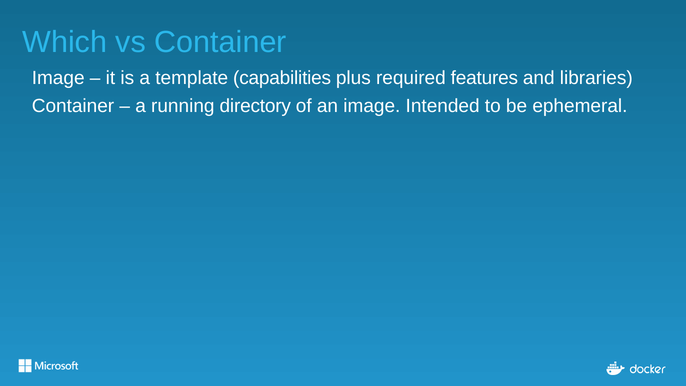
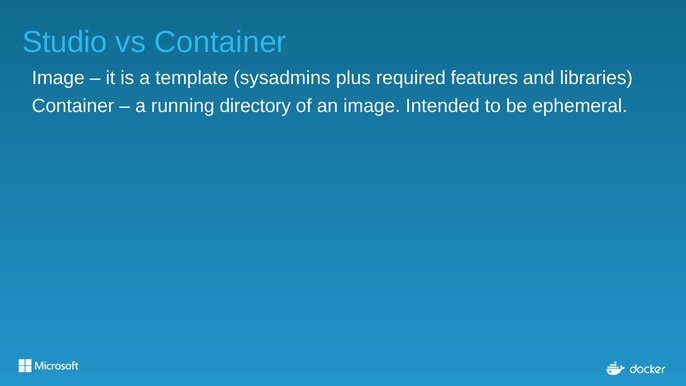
Which: Which -> Studio (65, 42)
capabilities: capabilities -> sysadmins (282, 78)
